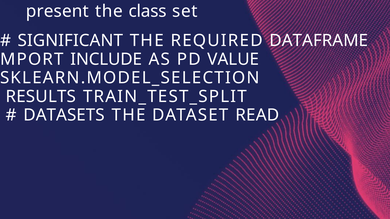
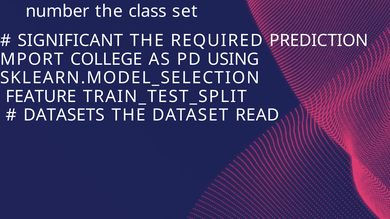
present: present -> number (57, 11)
DATAFRAME: DATAFRAME -> PREDICTION (319, 41)
INCLUDE: INCLUDE -> COLLEGE (106, 59)
VALUE: VALUE -> USING (233, 59)
RESULTS: RESULTS -> FEATURE (41, 97)
